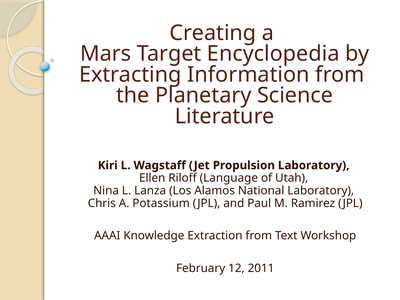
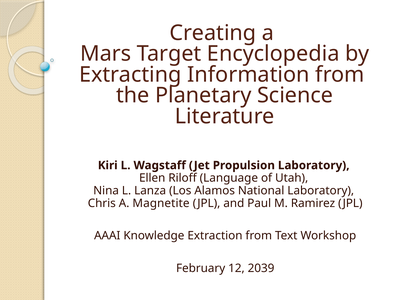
Potassium: Potassium -> Magnetite (161, 203)
2011: 2011 -> 2039 (261, 268)
